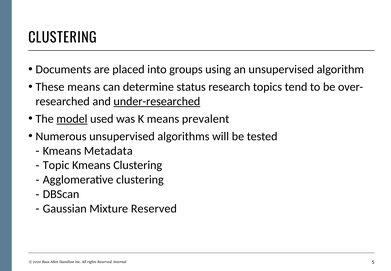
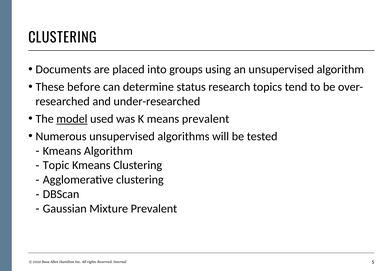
These means: means -> before (84, 87)
under-researched underline: present -> none (157, 101)
Kmeans Metadata: Metadata -> Algorithm (108, 151)
Mixture Reserved: Reserved -> Prevalent (154, 208)
